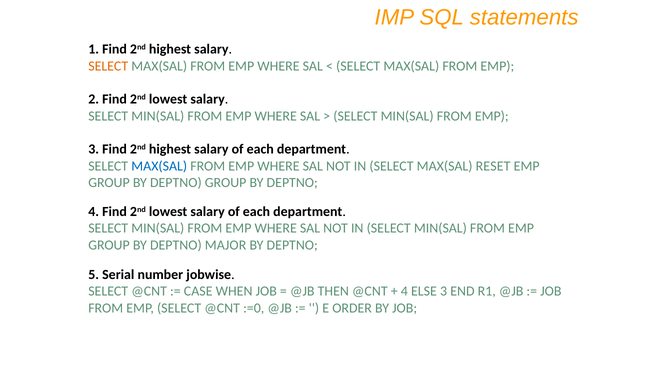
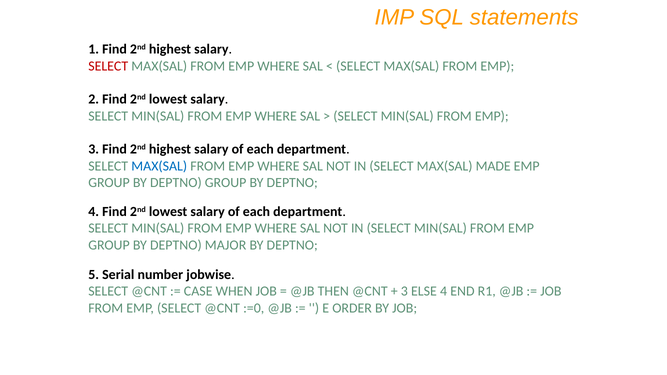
SELECT colour: orange -> red (108, 66)
RESET: RESET -> MADE (493, 166)
4: 4 -> 3 (404, 292)
ELSE 3: 3 -> 4 (444, 292)
